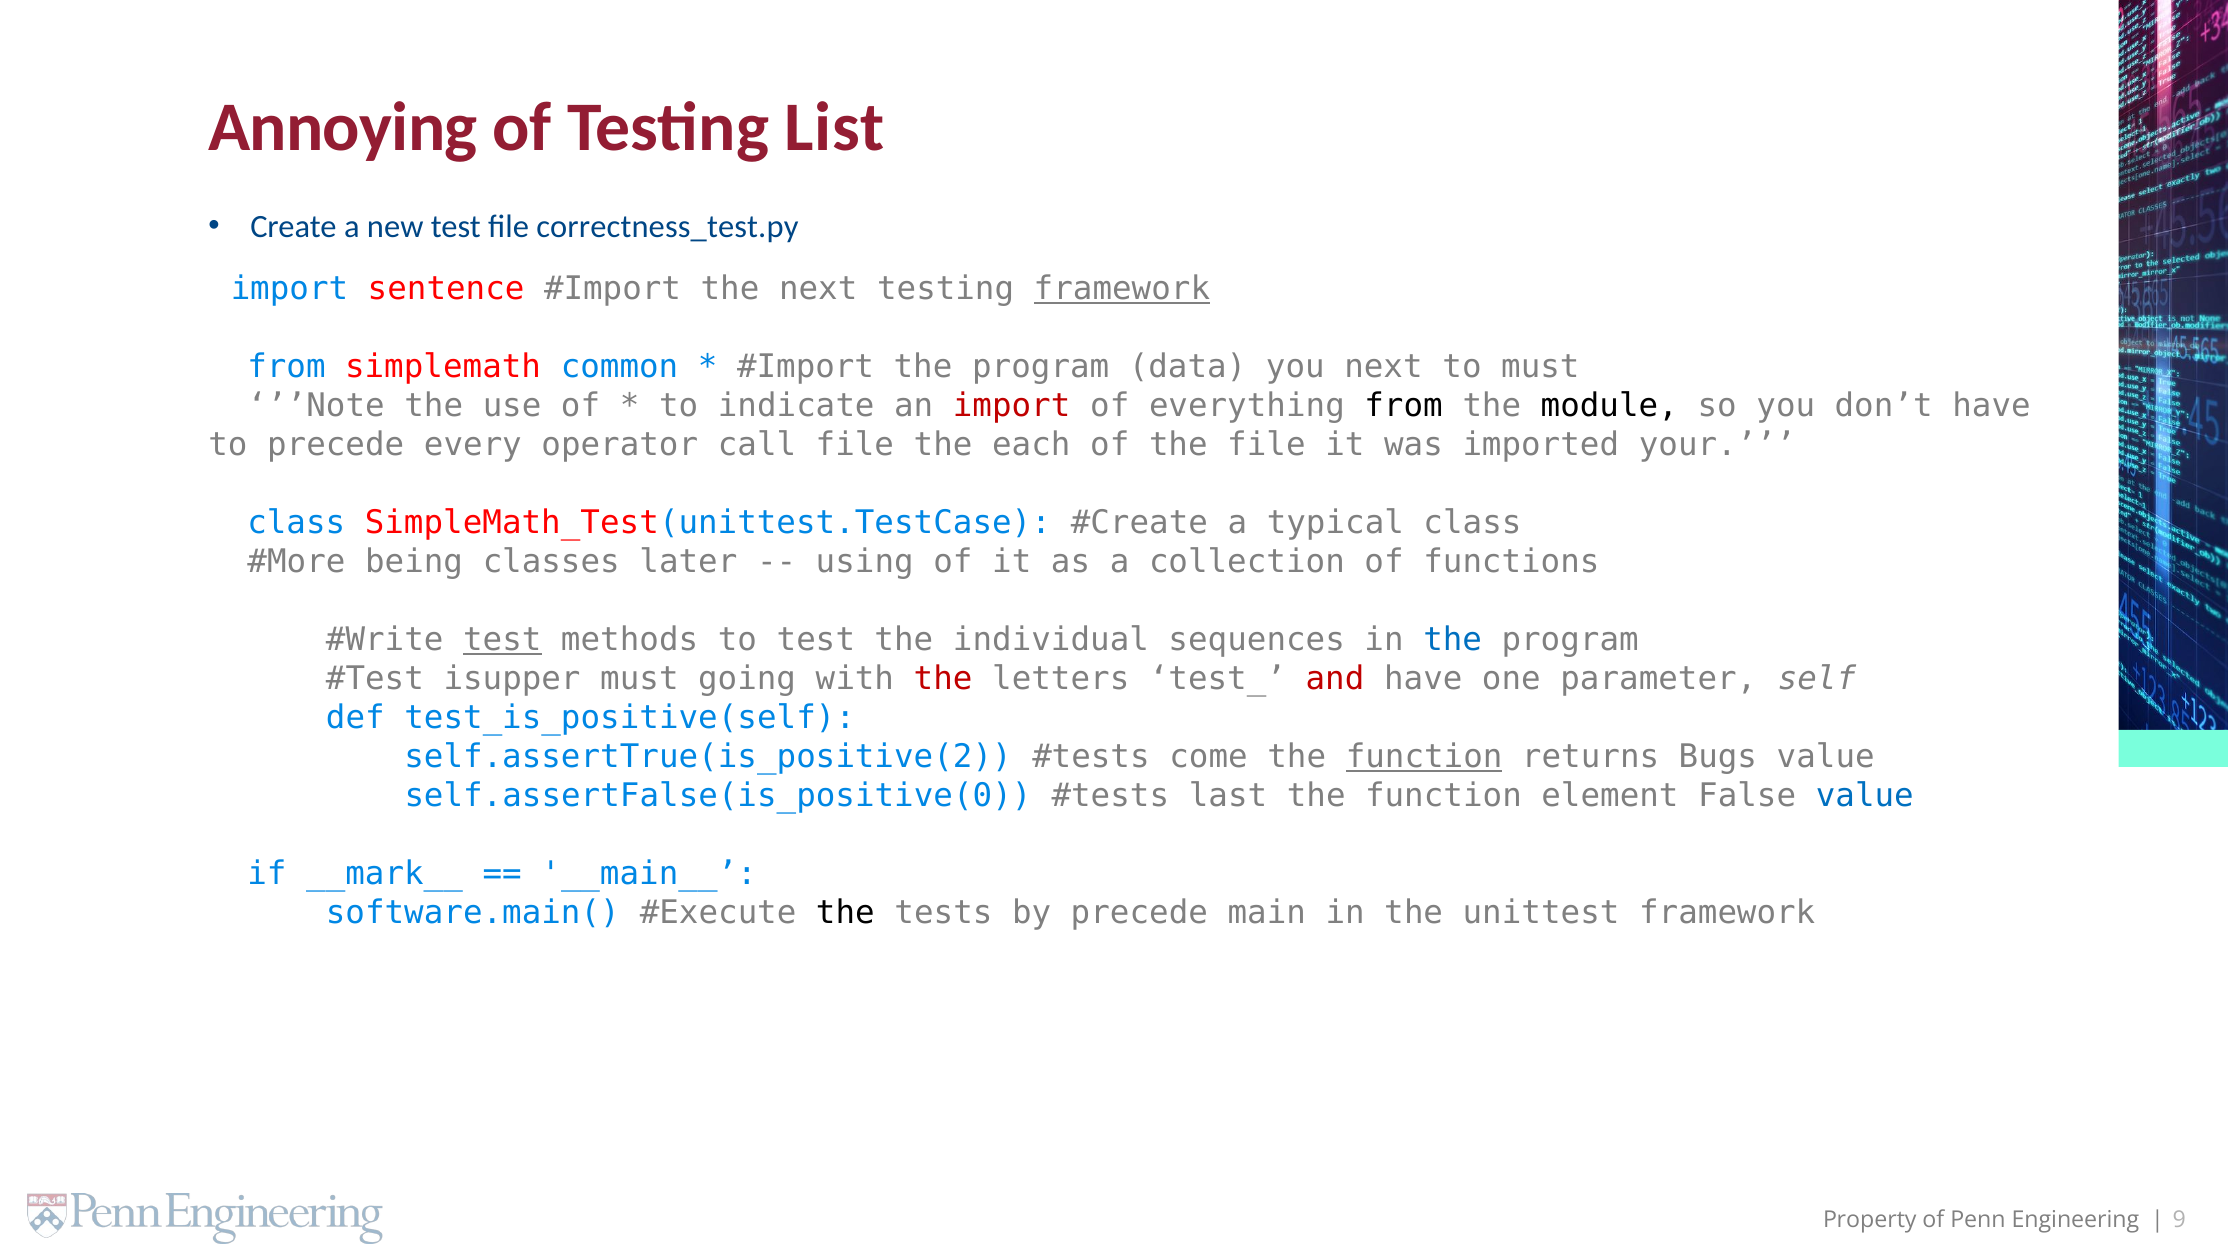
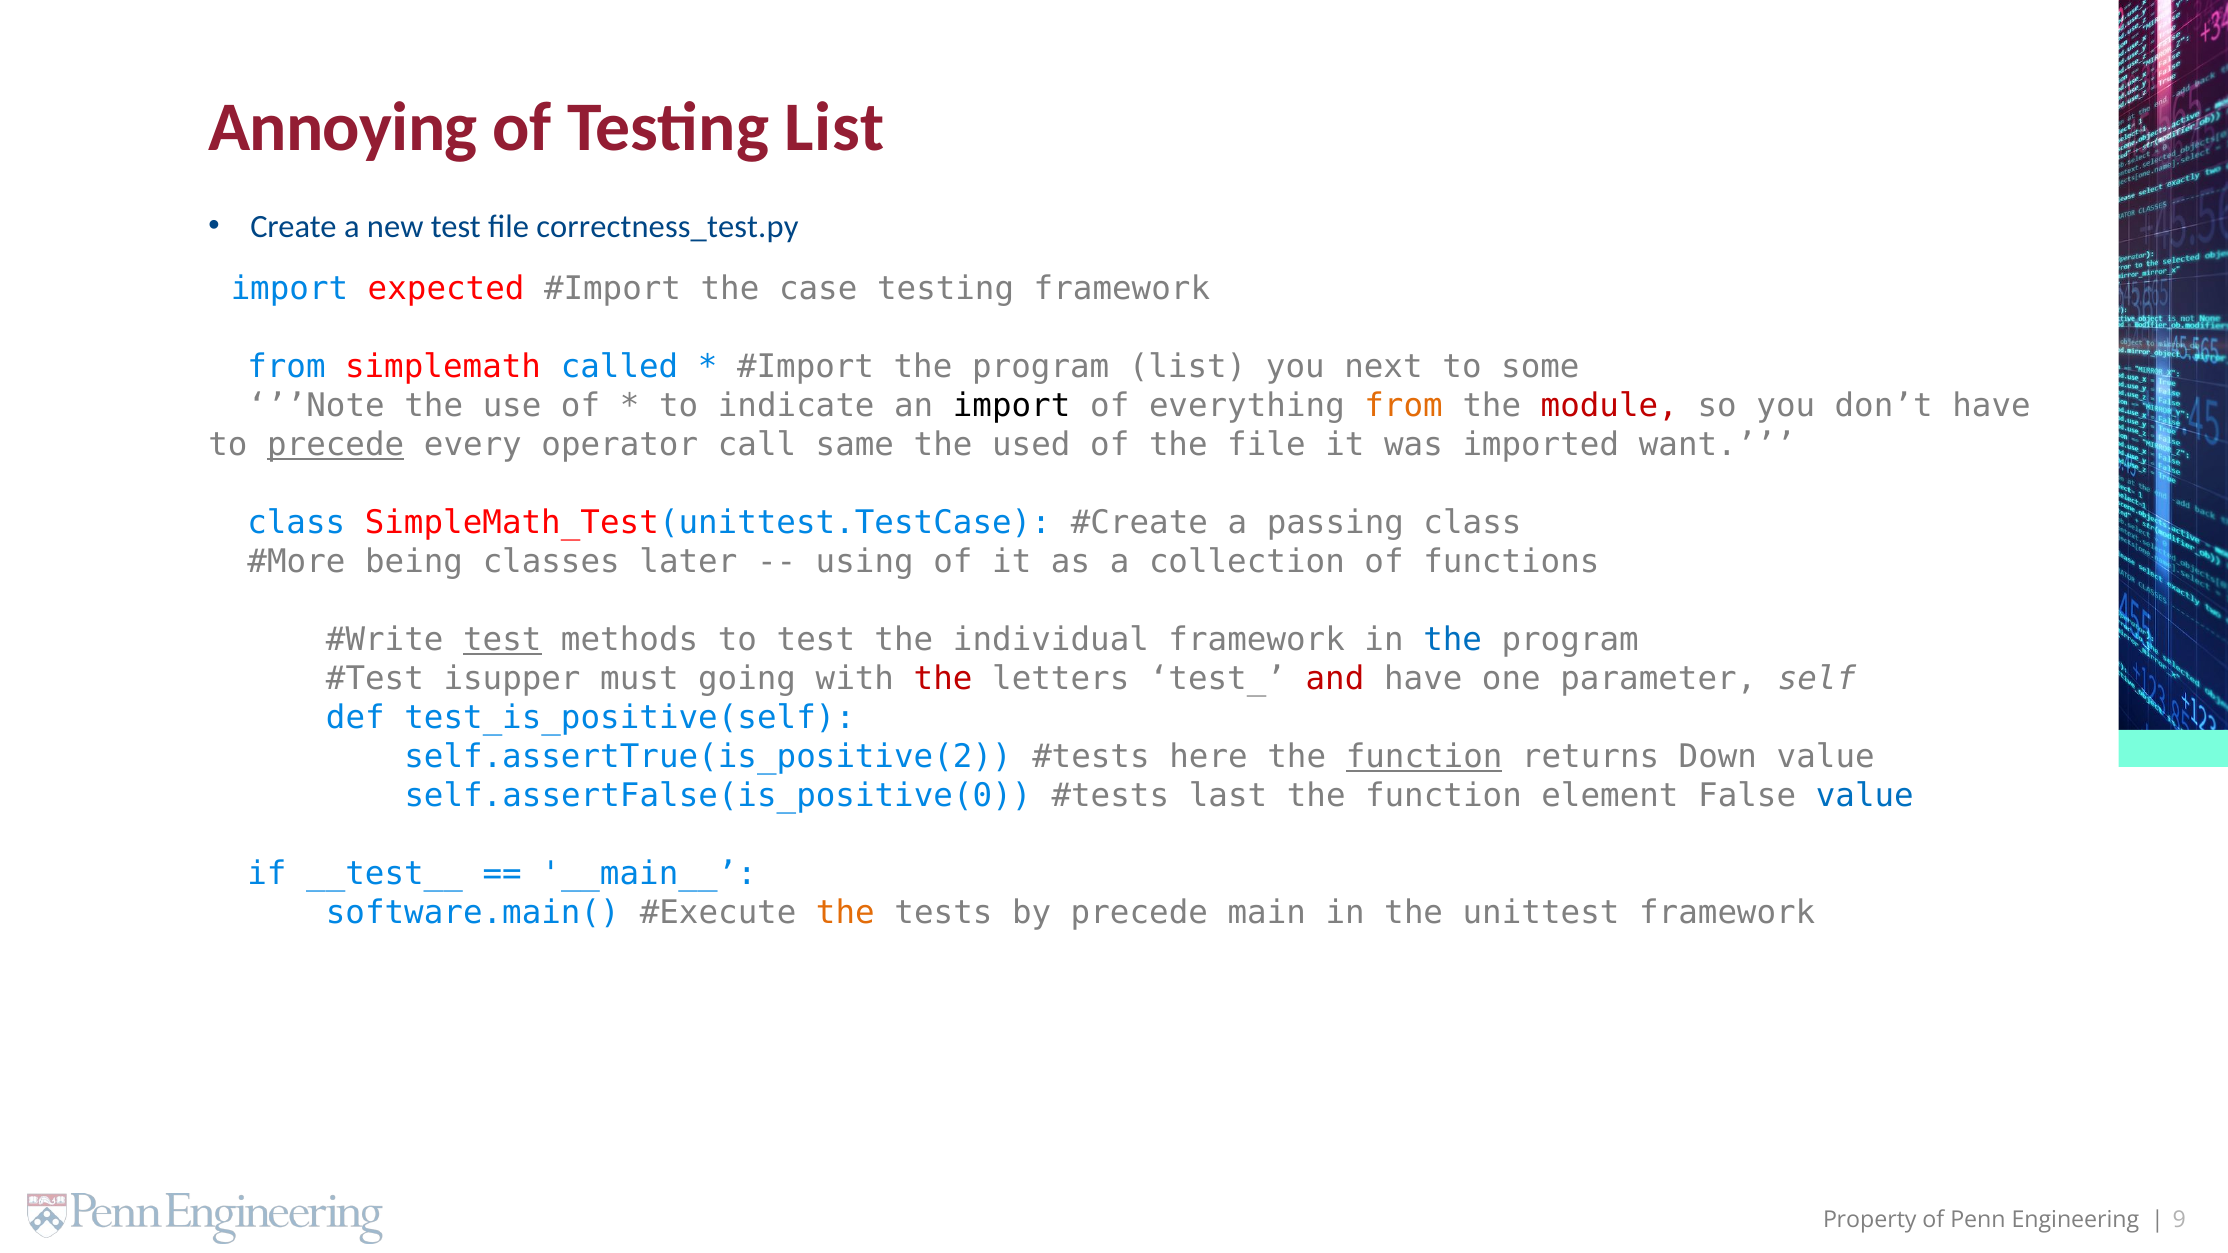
sentence: sentence -> expected (446, 289)
the next: next -> case (818, 289)
framework underline: present -> none (1122, 289)
common: common -> called (620, 367)
program data: data -> list (1188, 367)
to must: must -> some (1540, 367)
import colour: red -> black (1012, 406)
from colour: black -> orange (1404, 406)
module colour: black -> red (1609, 406)
precede underline: none -> present (336, 445)
call file: file -> same (855, 445)
each: each -> used (1031, 445)
your: your -> want (1717, 445)
typical: typical -> passing (1335, 523)
individual sequences: sequences -> framework (1257, 640)
come: come -> here (1209, 757)
Bugs: Bugs -> Down (1718, 757)
__mark__: __mark__ -> __test__ (385, 874)
the colour: black -> orange (845, 913)
